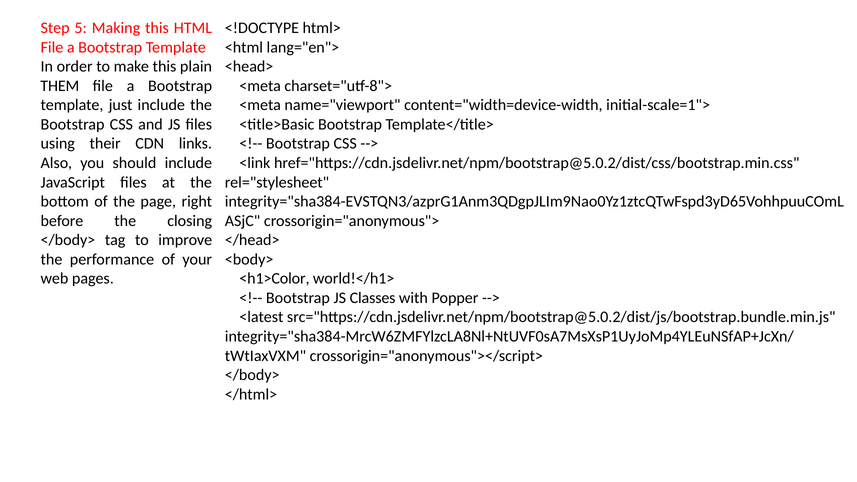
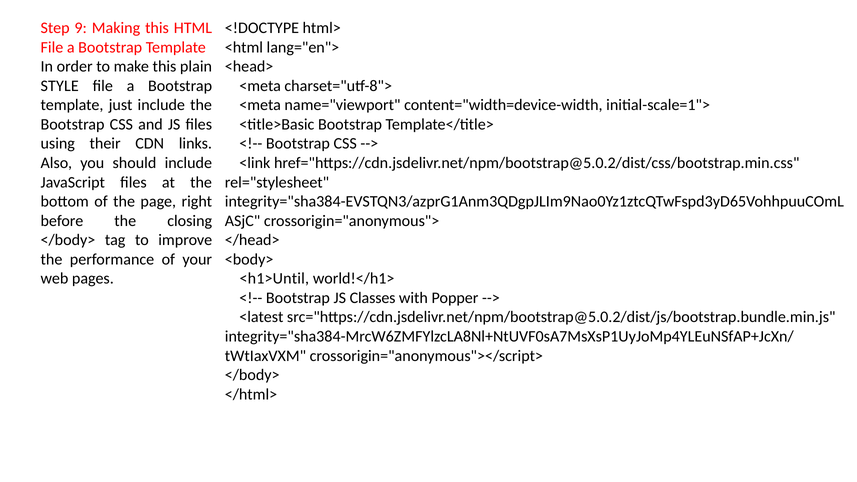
5: 5 -> 9 (81, 28)
THEM: THEM -> STYLE (60, 86)
<h1>Color: <h1>Color -> <h1>Until (274, 279)
